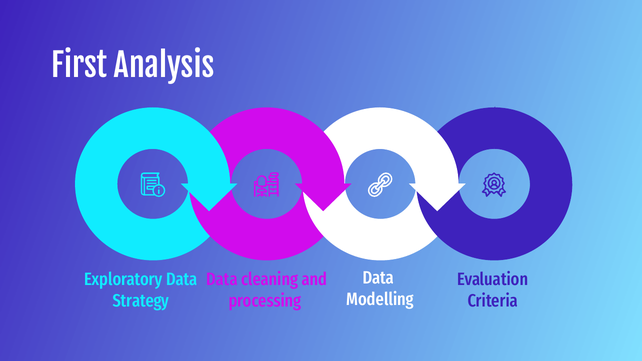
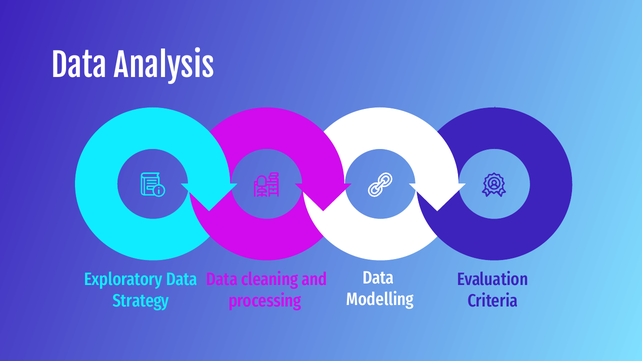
First: First -> Data (79, 67)
